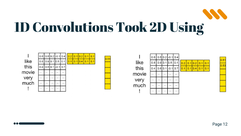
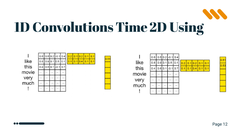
Took: Took -> Time (132, 27)
